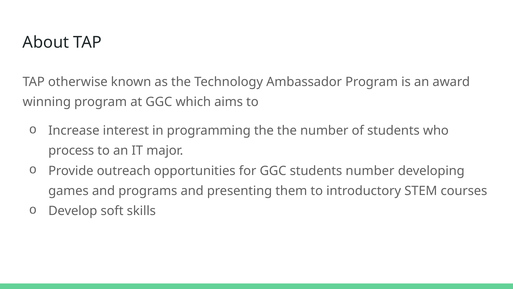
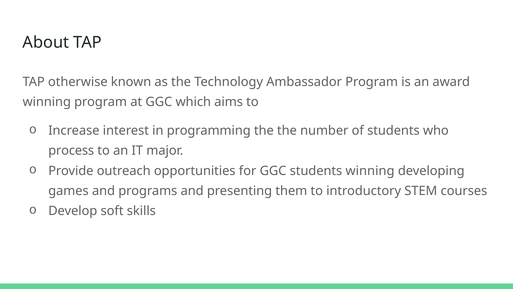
students number: number -> winning (370, 171)
